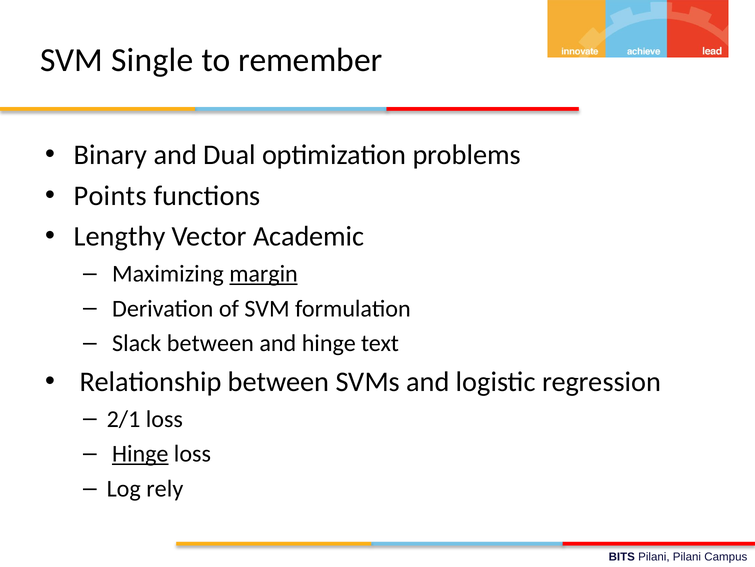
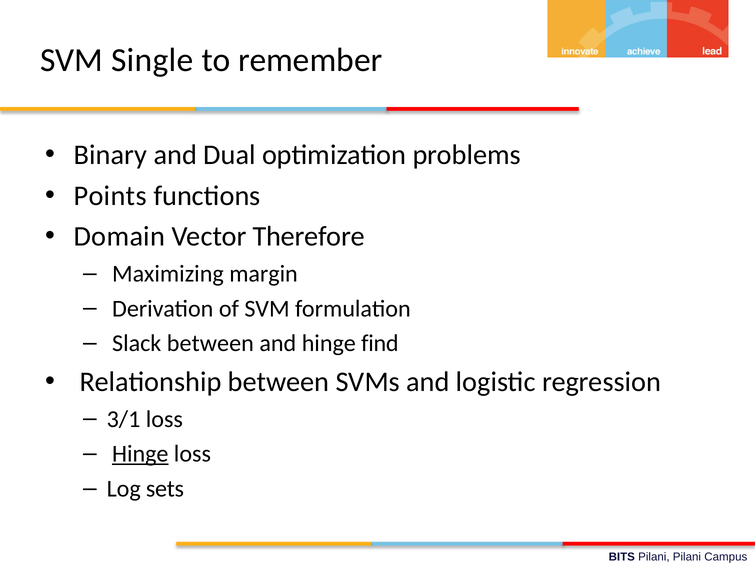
Lengthy: Lengthy -> Domain (119, 236)
Academic: Academic -> Therefore (309, 236)
margin underline: present -> none (264, 273)
text: text -> find (380, 343)
2/1: 2/1 -> 3/1 (124, 419)
rely: rely -> sets (165, 488)
